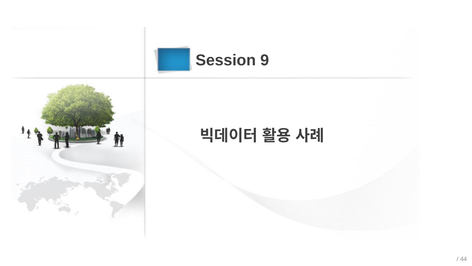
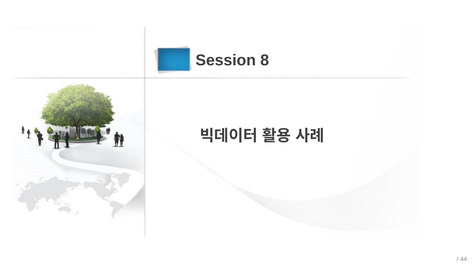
9: 9 -> 8 (265, 60)
